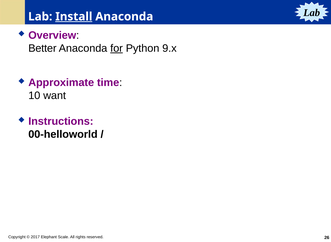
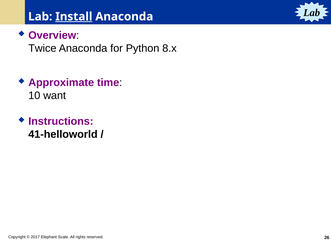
Better: Better -> Twice (42, 48)
for underline: present -> none (117, 48)
9.x: 9.x -> 8.x (169, 48)
00-helloworld: 00-helloworld -> 41-helloworld (63, 134)
